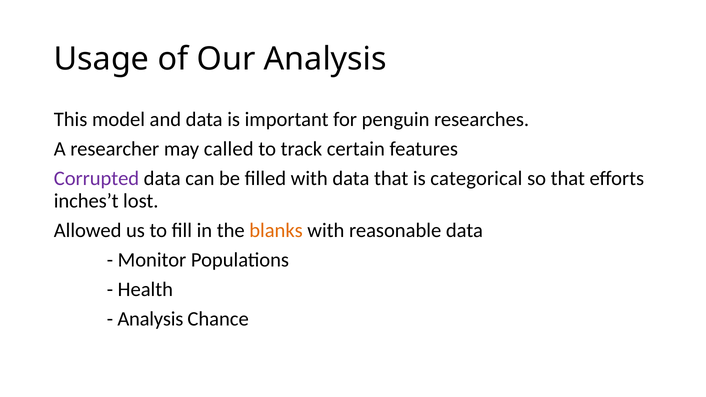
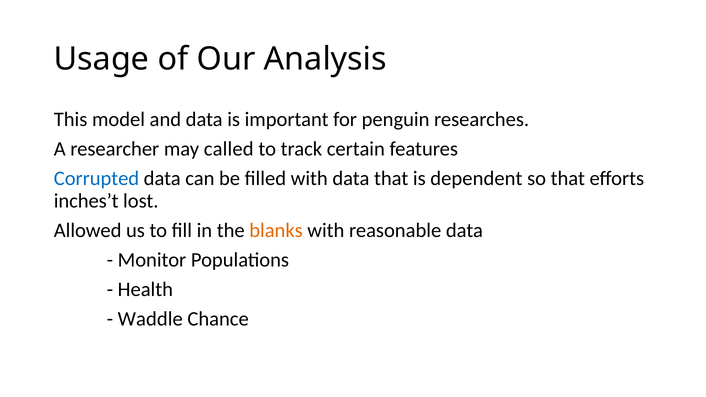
Corrupted colour: purple -> blue (96, 179)
categorical: categorical -> dependent (476, 179)
Analysis: Analysis -> Waddle (150, 319)
